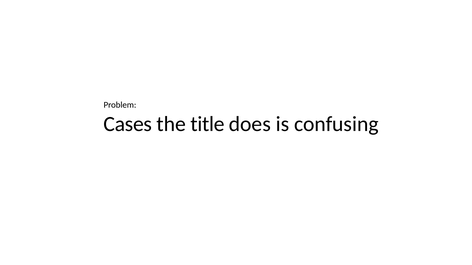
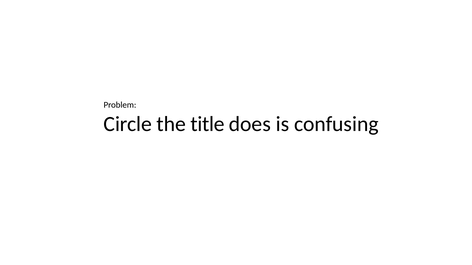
Cases: Cases -> Circle (128, 124)
